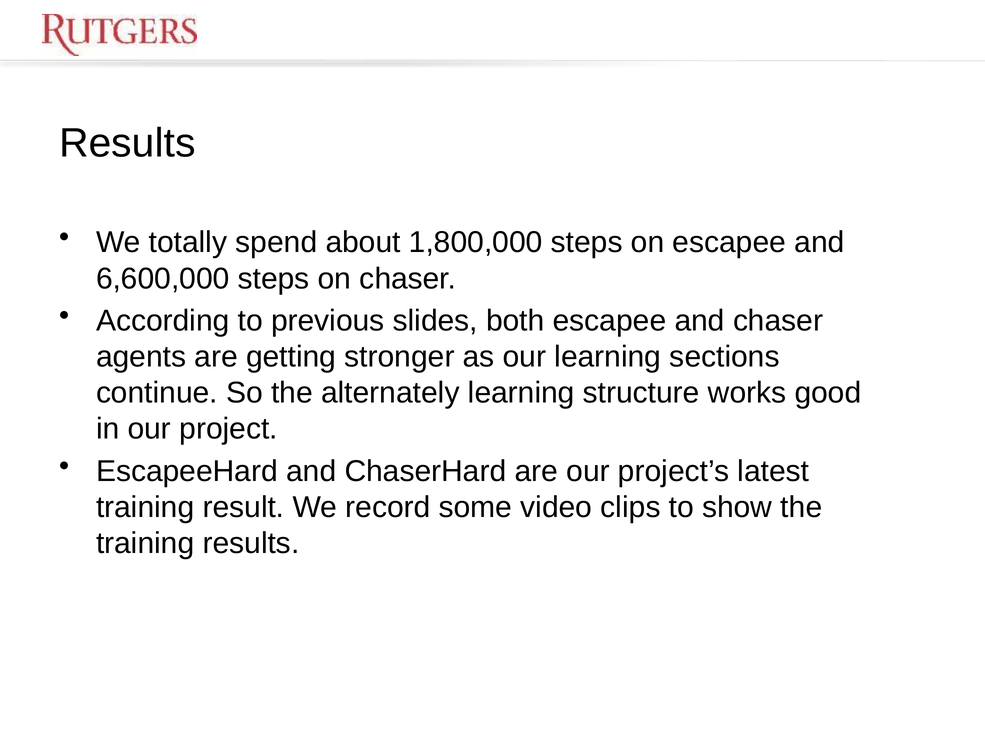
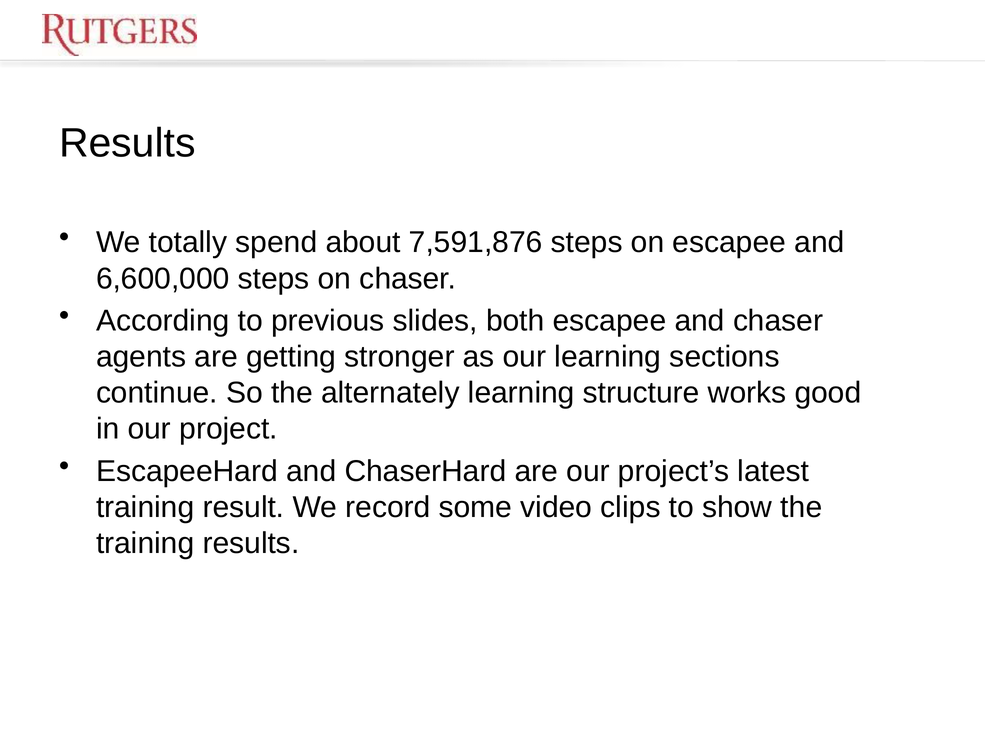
1,800,000: 1,800,000 -> 7,591,876 (476, 242)
